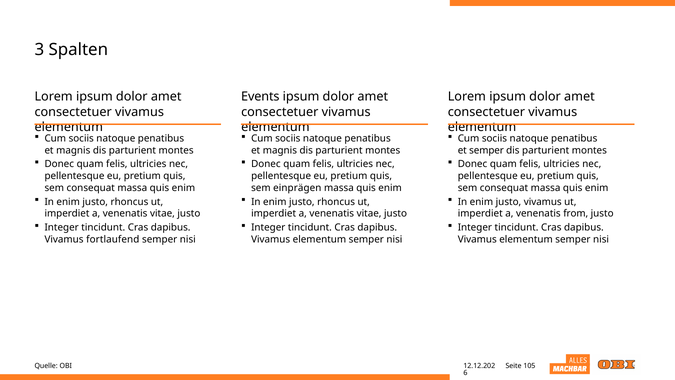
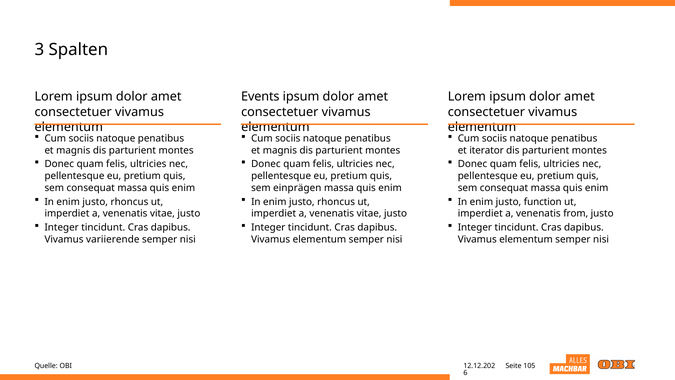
et semper: semper -> iterator (487, 150)
justo vivamus: vivamus -> function (543, 202)
fortlaufend: fortlaufend -> variierende (113, 239)
